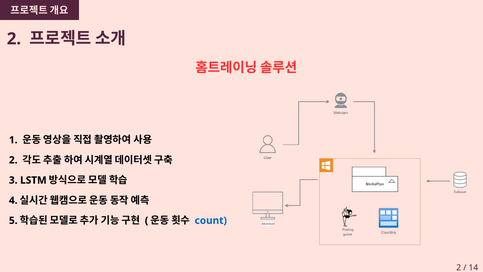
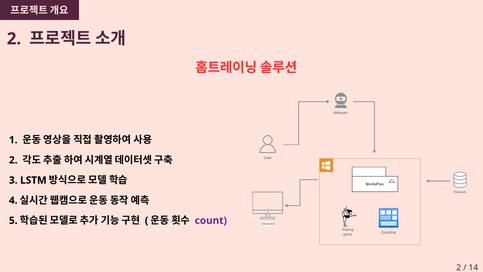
count colour: blue -> purple (211, 220)
